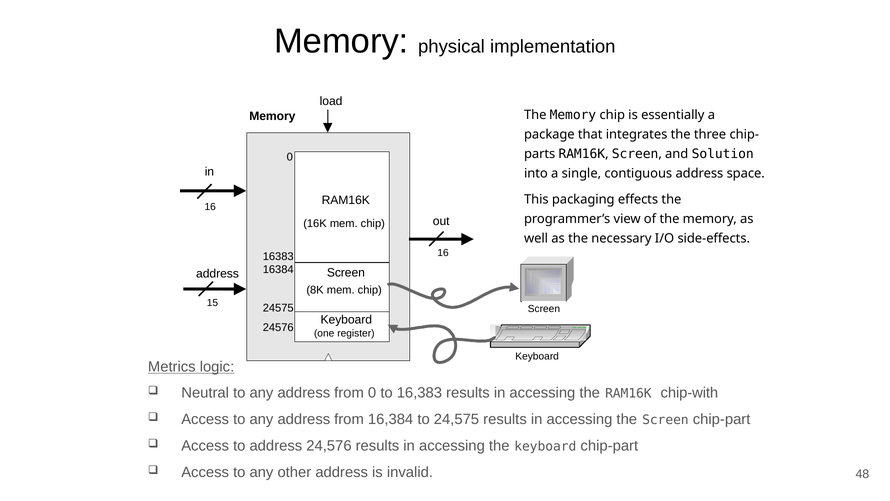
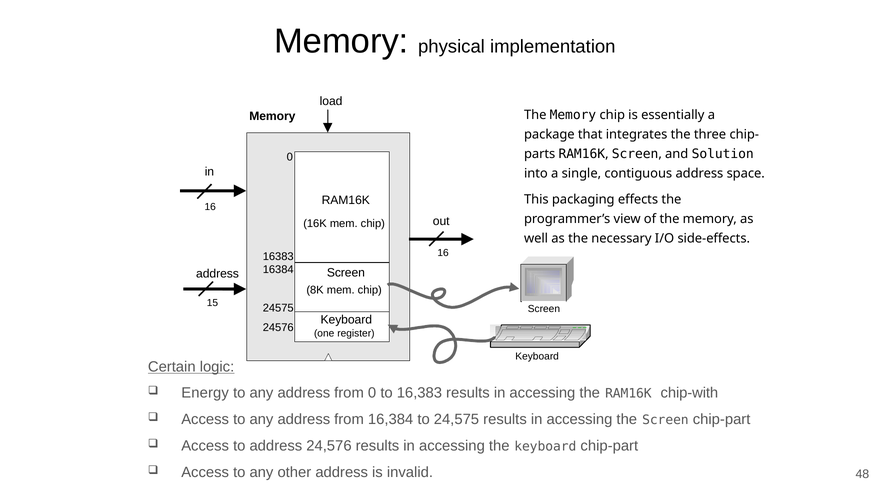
Metrics: Metrics -> Certain (172, 366)
Neutral: Neutral -> Energy (205, 393)
